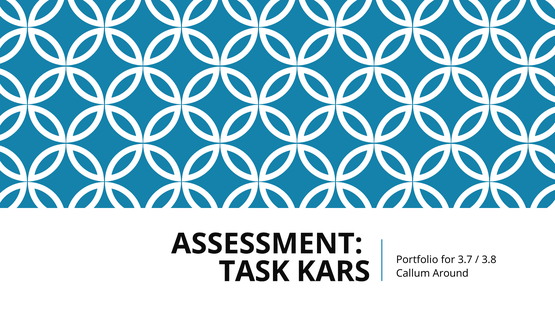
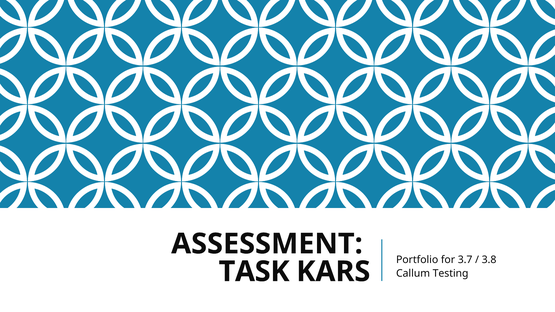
Around: Around -> Testing (451, 273)
